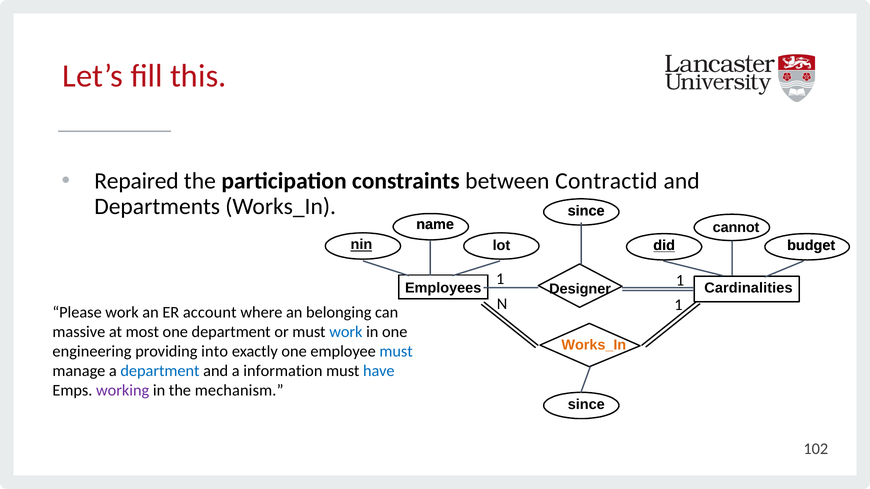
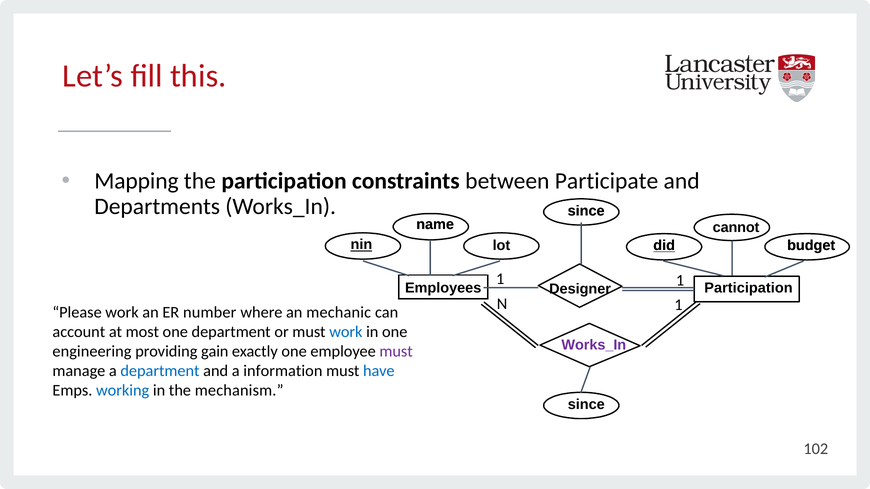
Repaired: Repaired -> Mapping (136, 181)
Contractid: Contractid -> Participate (607, 181)
Cardinalities: Cardinalities -> Participation (748, 288)
account: account -> number (210, 312)
belonging: belonging -> mechanic (339, 312)
massive: massive -> account (79, 332)
Works_In colour: orange -> purple (594, 345)
into: into -> gain (215, 352)
must colour: blue -> purple (396, 352)
working colour: purple -> blue (123, 391)
